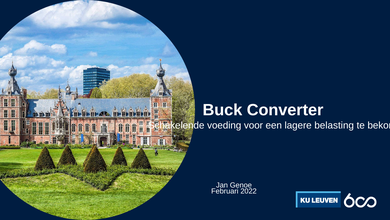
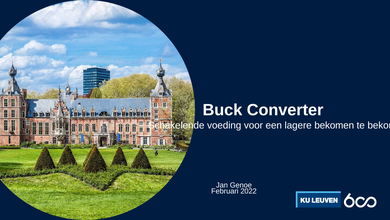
lagere belasting: belasting -> bekomen (334, 125)
